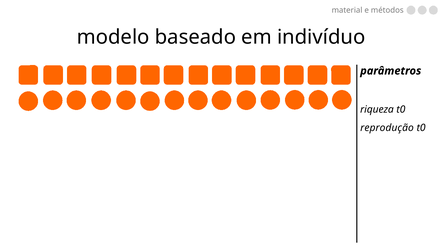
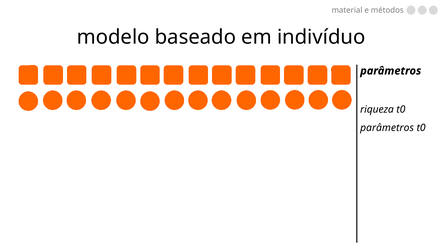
reprodução: reprodução -> parâmetros (387, 128)
